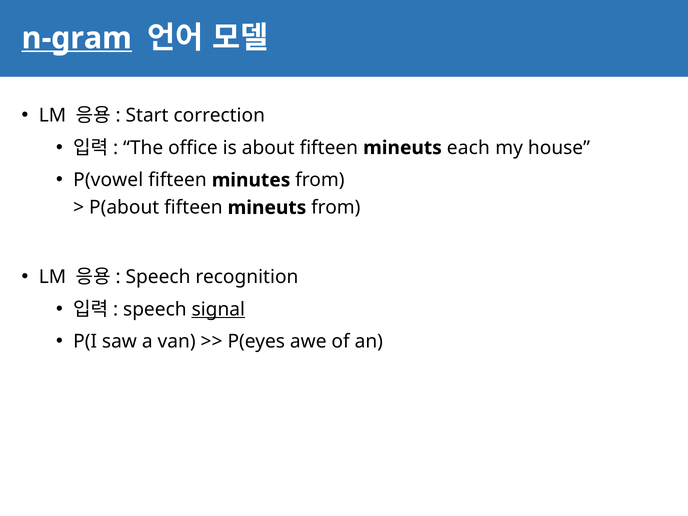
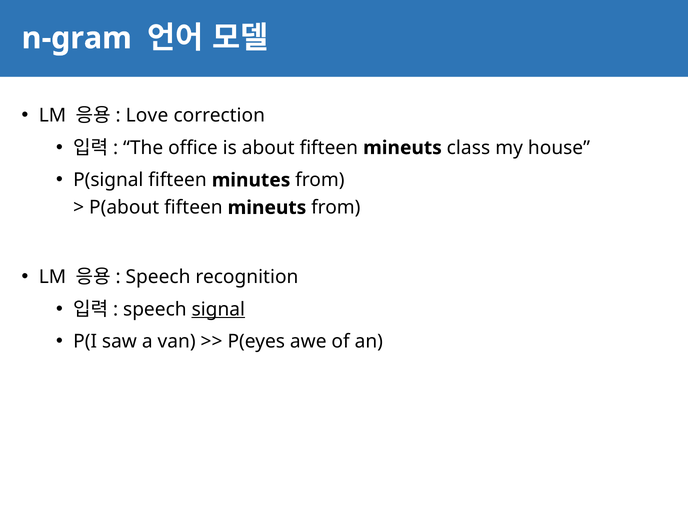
n-gram underline: present -> none (77, 38)
Start: Start -> Love (147, 116)
each: each -> class (468, 148)
P(vowel: P(vowel -> P(signal (108, 180)
